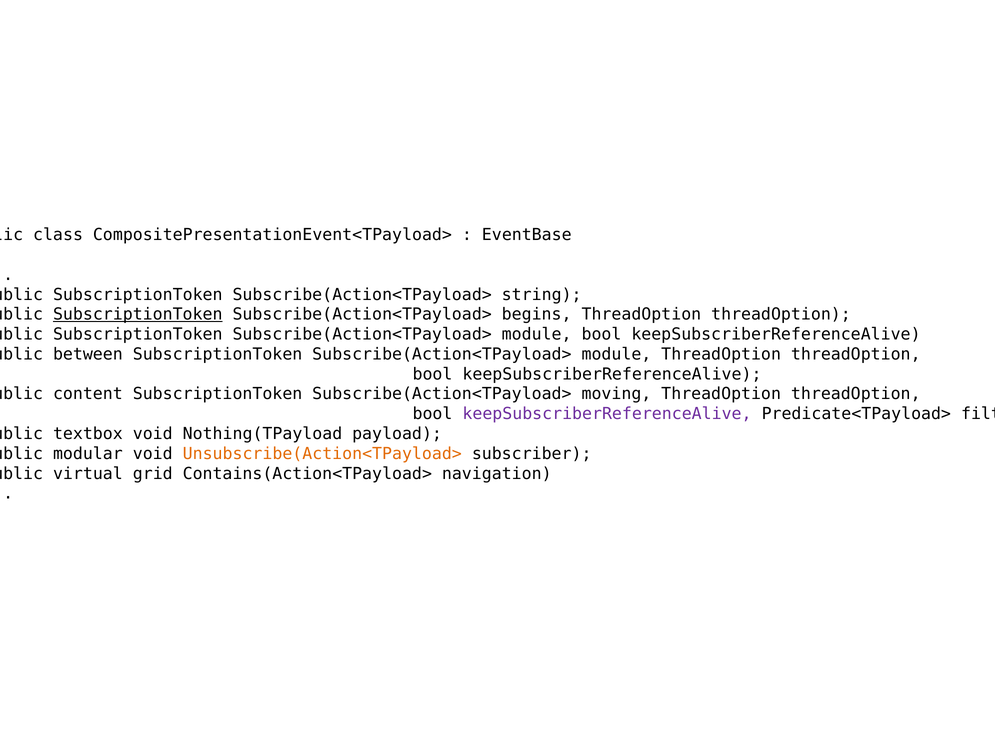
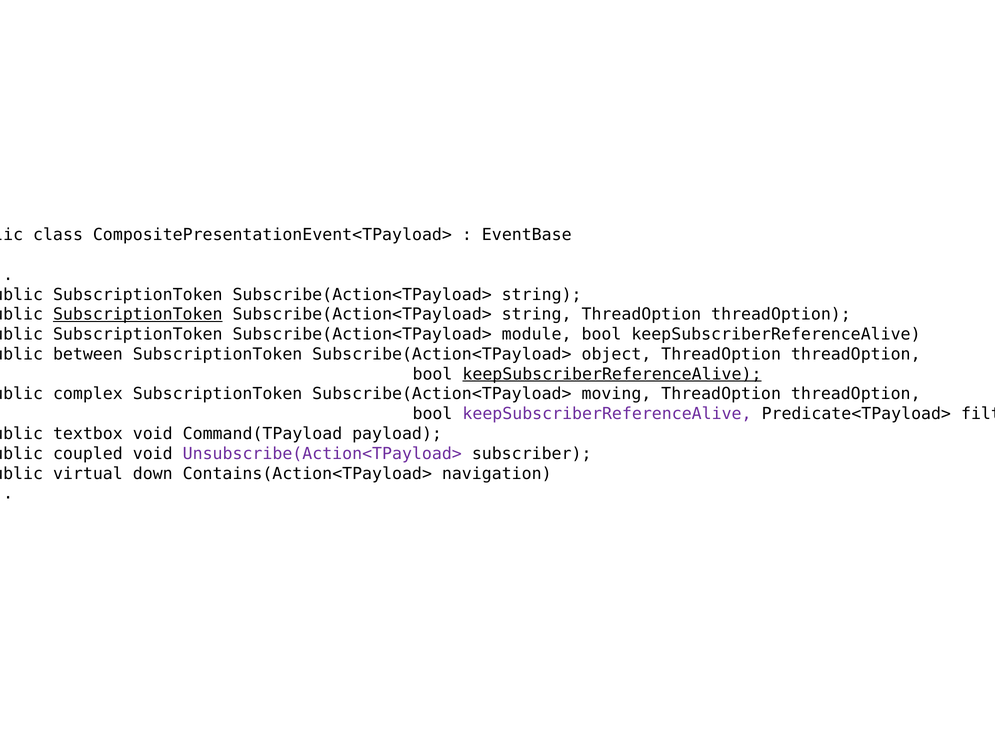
begins: begins -> string (537, 315)
module: module -> object (616, 354)
keepSubscriberReferenceAlive underline: none -> present (612, 374)
content: content -> complex (88, 394)
Nothing(TPayload: Nothing(TPayload -> Command(TPayload (262, 434)
modular: modular -> coupled (88, 454)
Unsubscribe(Action<TPayload> colour: orange -> purple (322, 454)
grid: grid -> down (153, 474)
